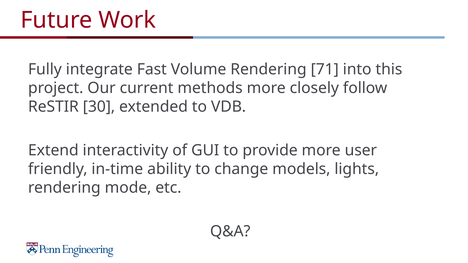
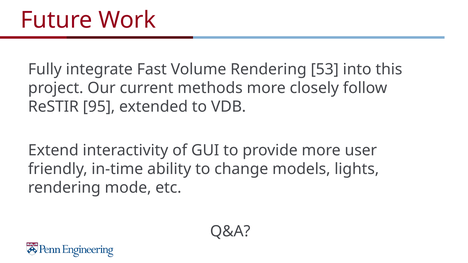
71: 71 -> 53 (325, 69)
30: 30 -> 95 (99, 107)
